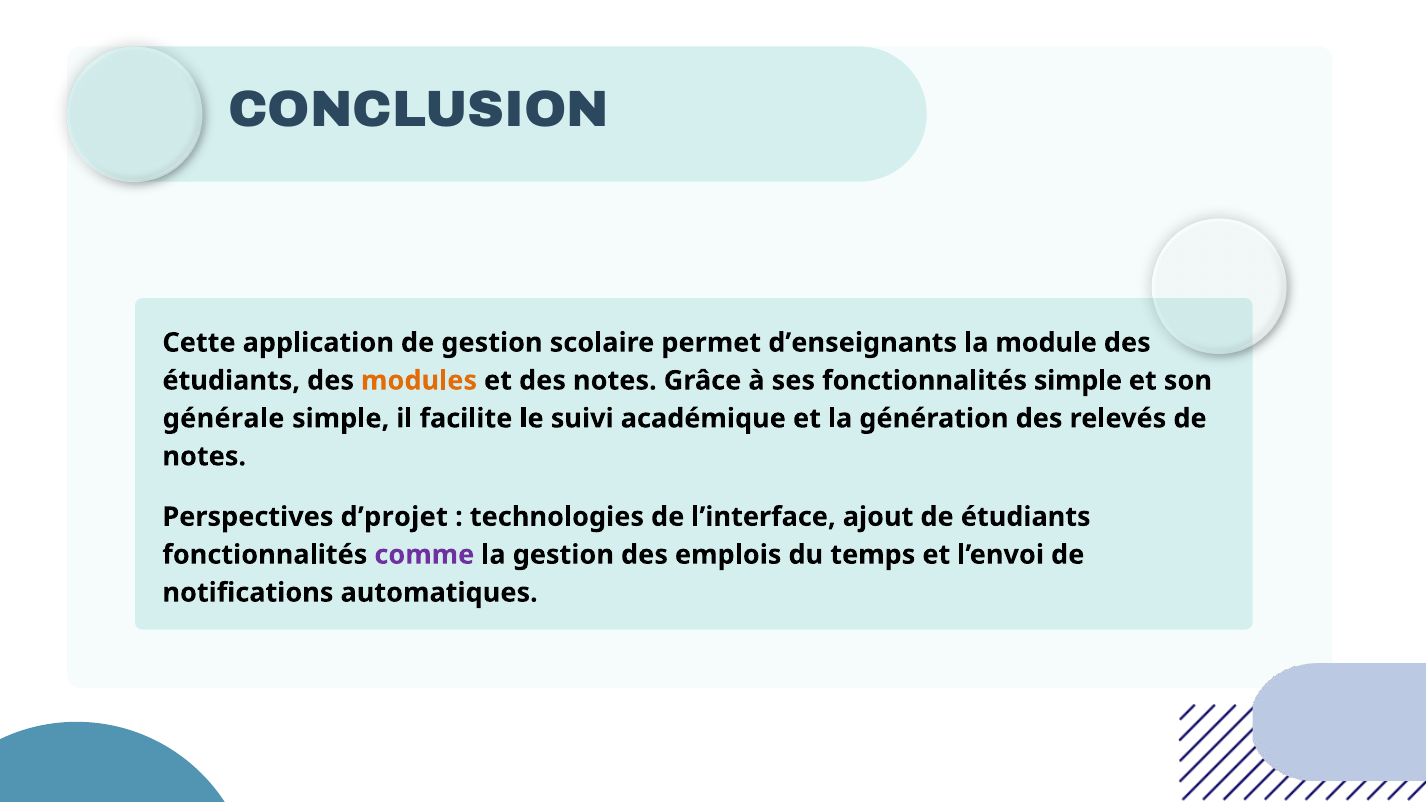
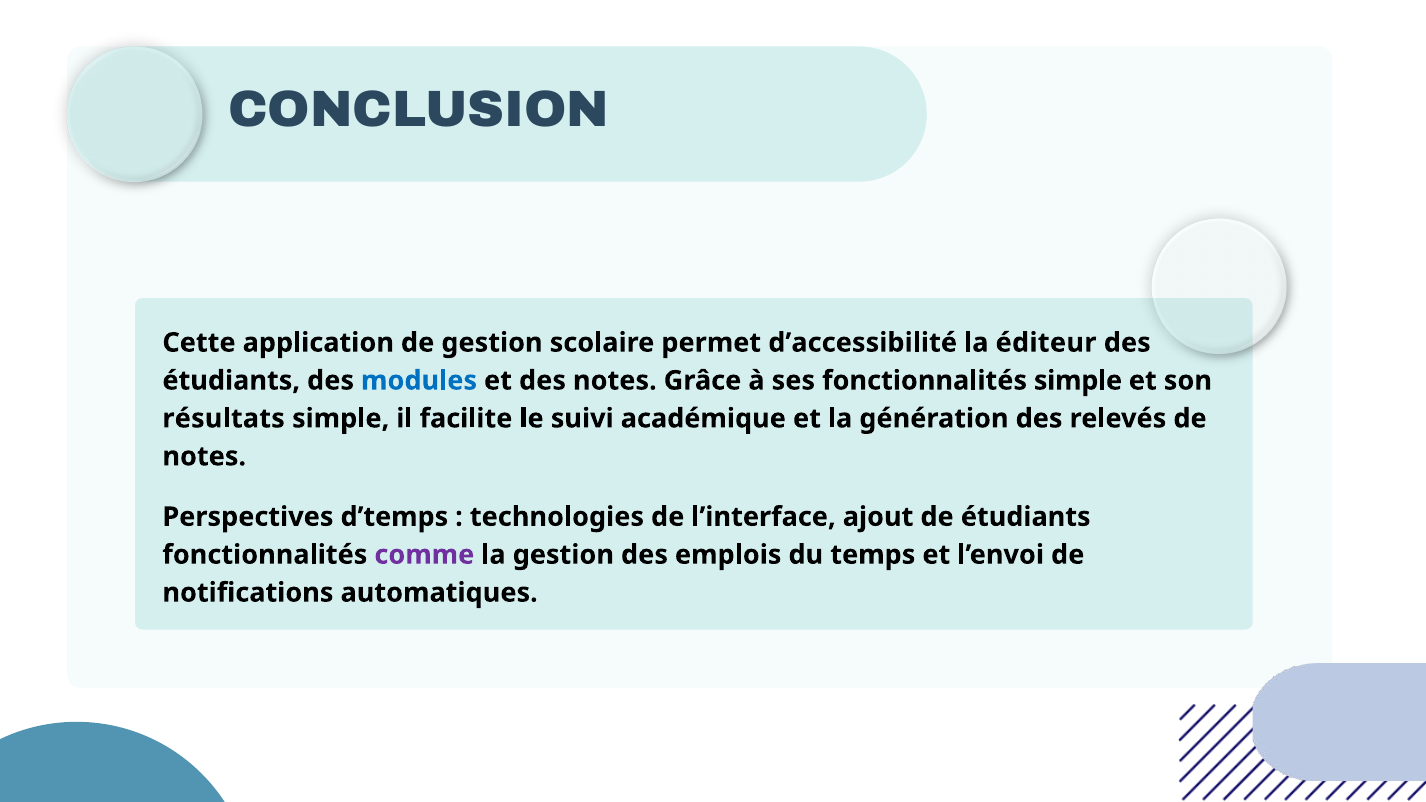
d’enseignants: d’enseignants -> d’accessibilité (863, 343)
module: module -> éditeur (1046, 343)
modules colour: orange -> blue (419, 381)
générale: générale -> résultats (224, 419)
d’projet: d’projet -> d’temps (394, 517)
